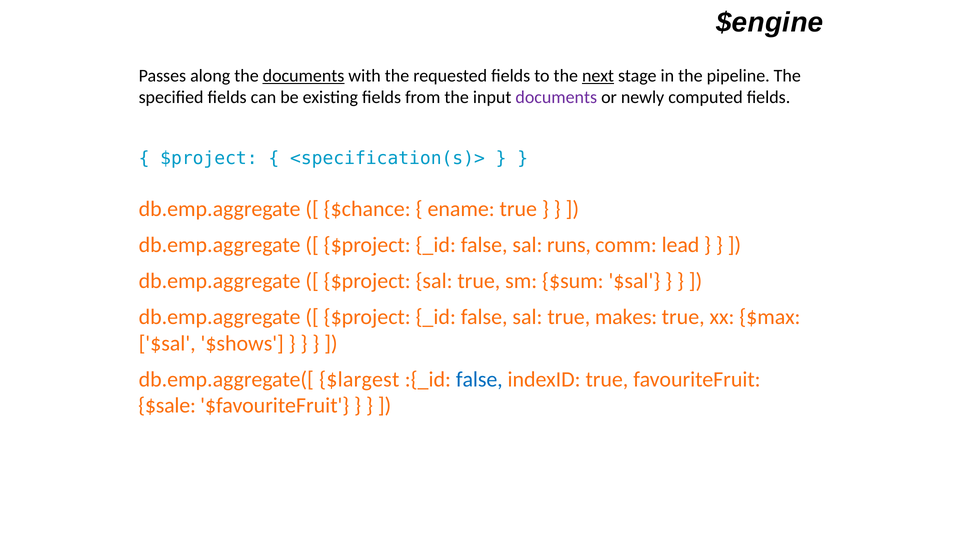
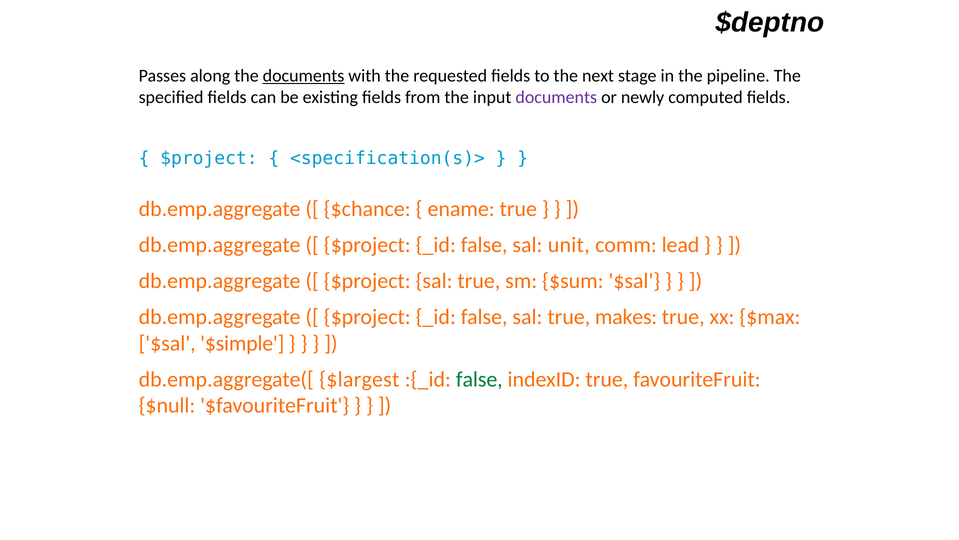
$engine: $engine -> $deptno (770, 22)
next underline: present -> none (598, 76)
runs: runs -> unit (569, 245)
$shows: $shows -> $simple (242, 343)
false colour: blue -> green (479, 379)
$sale: $sale -> $null (167, 405)
